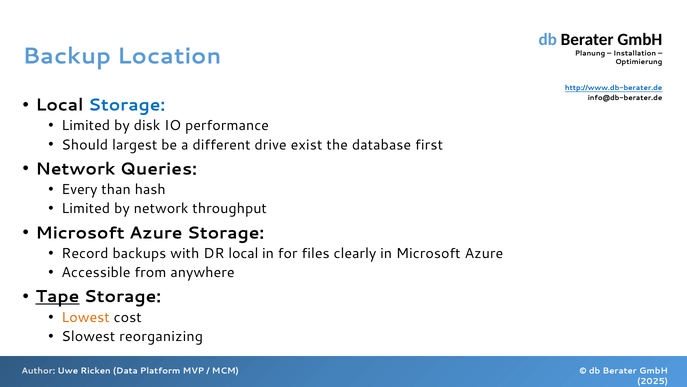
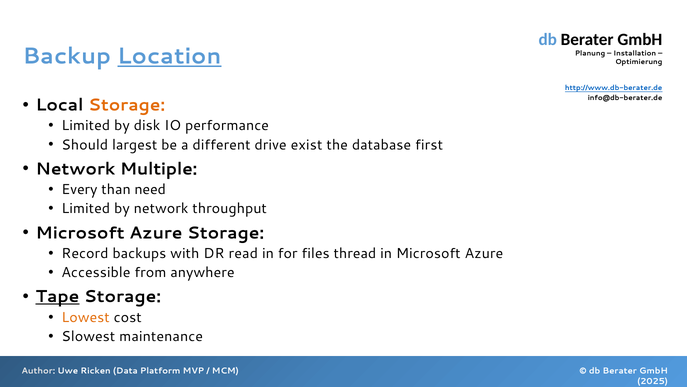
Location underline: none -> present (169, 56)
Storage colour: blue -> orange (127, 105)
Queries: Queries -> Multiple (159, 169)
hash: hash -> need (150, 189)
DR local: local -> read (243, 253)
clearly: clearly -> thread (355, 253)
reorganizing: reorganizing -> maintenance (161, 336)
